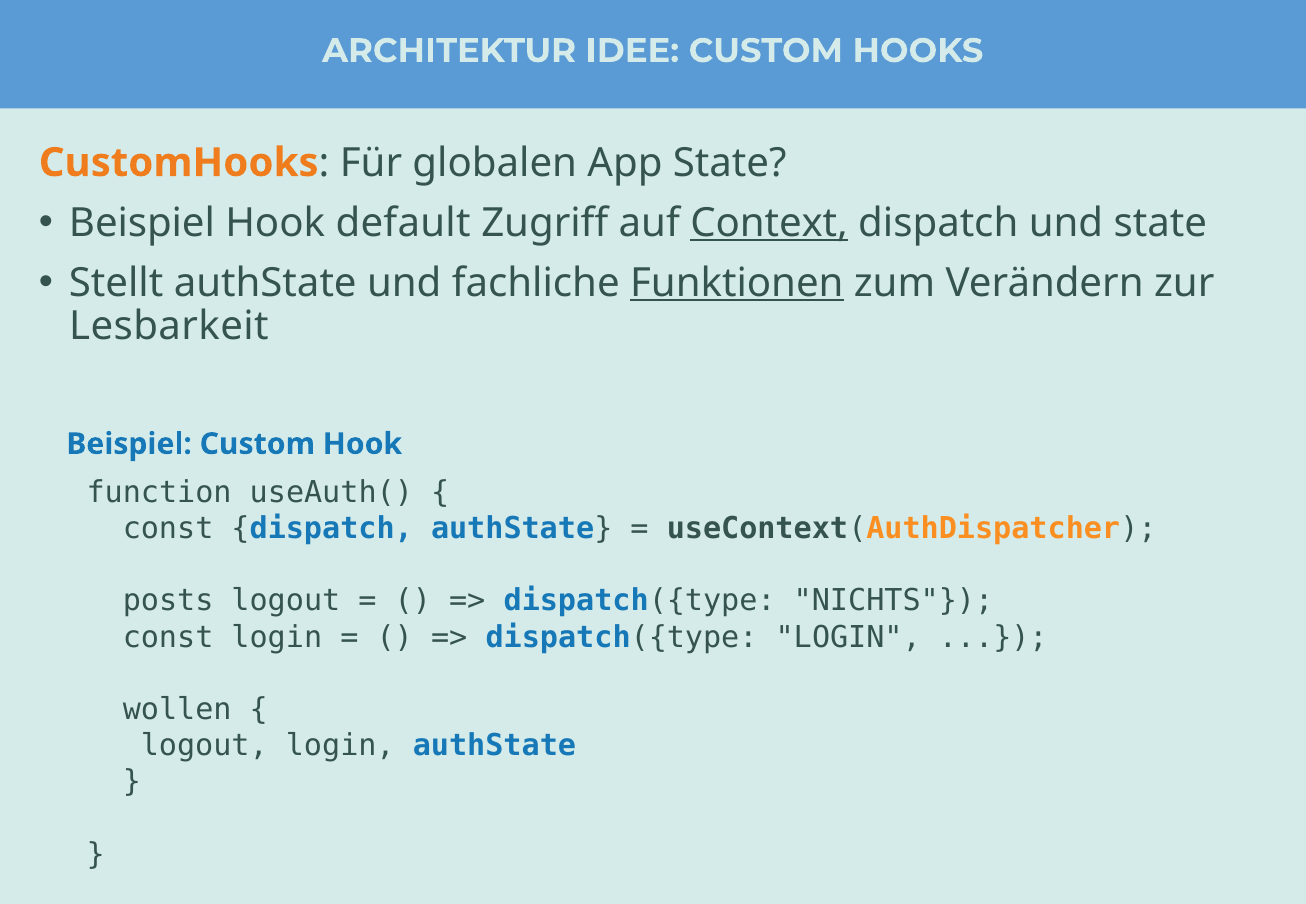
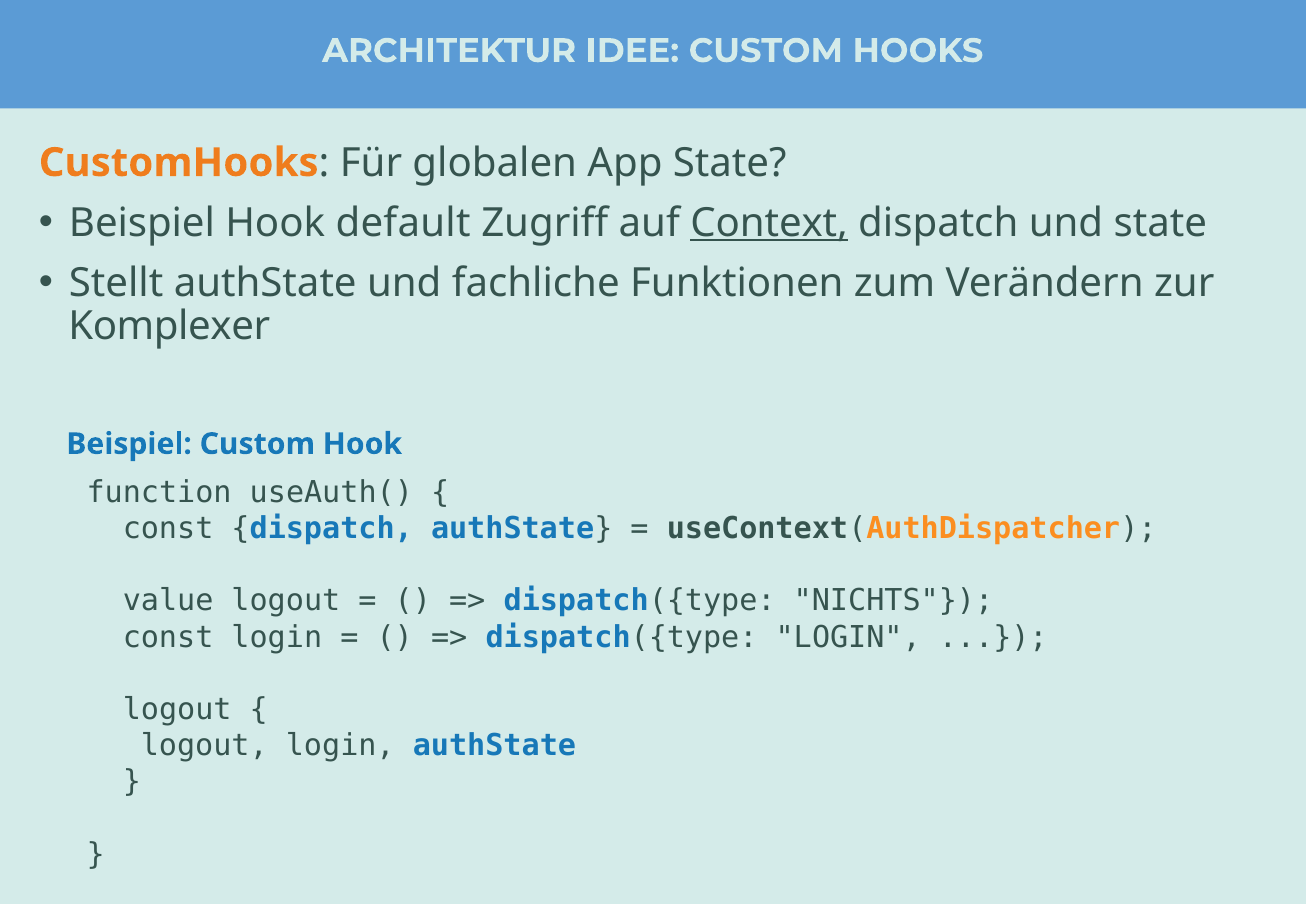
Funktionen underline: present -> none (737, 283)
Lesbarkeit: Lesbarkeit -> Komplexer (169, 326)
posts: posts -> value (168, 601)
wollen: wollen -> logout (177, 710)
